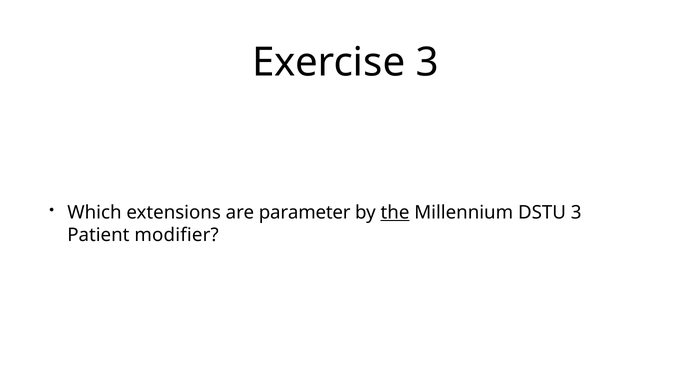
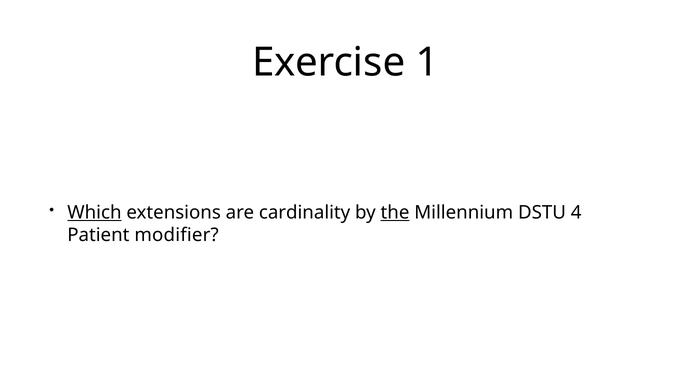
Exercise 3: 3 -> 1 (427, 62)
Which underline: none -> present (94, 212)
parameter: parameter -> cardinality (305, 212)
DSTU 3: 3 -> 4 (576, 212)
